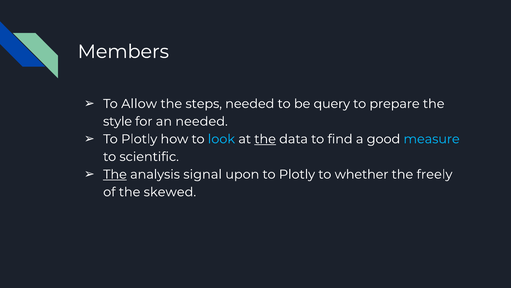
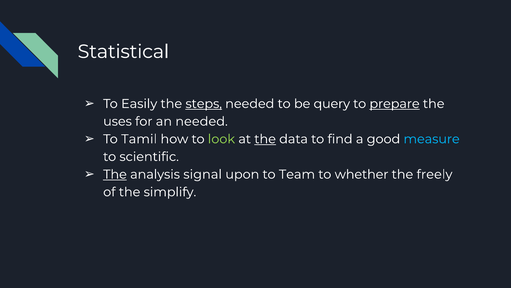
Members: Members -> Statistical (123, 52)
Allow: Allow -> Easily (139, 104)
steps underline: none -> present (204, 104)
prepare underline: none -> present (395, 104)
style: style -> uses (118, 121)
Plotly: Plotly -> Tamil (139, 139)
look colour: light blue -> light green (221, 139)
upon to Plotly: Plotly -> Team (297, 174)
skewed: skewed -> simplify (170, 192)
